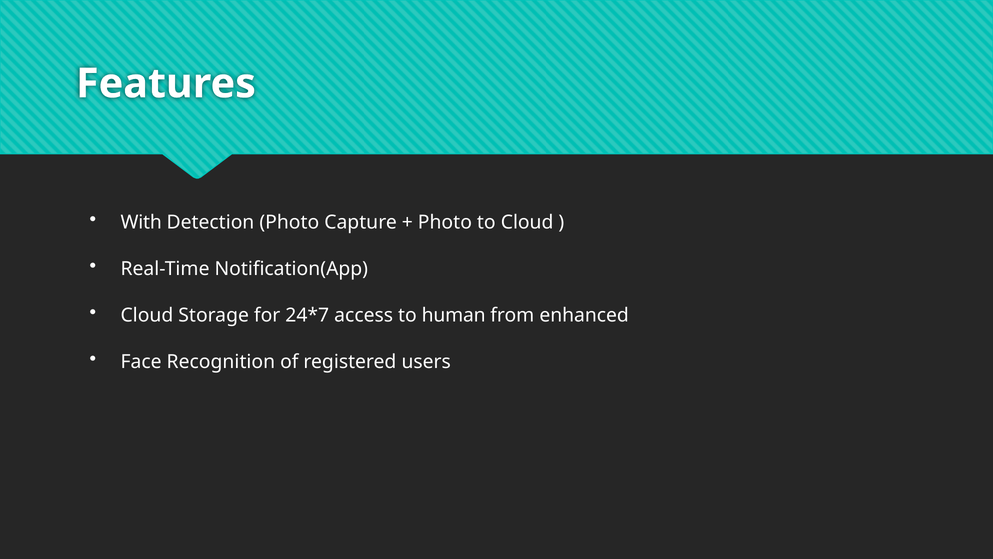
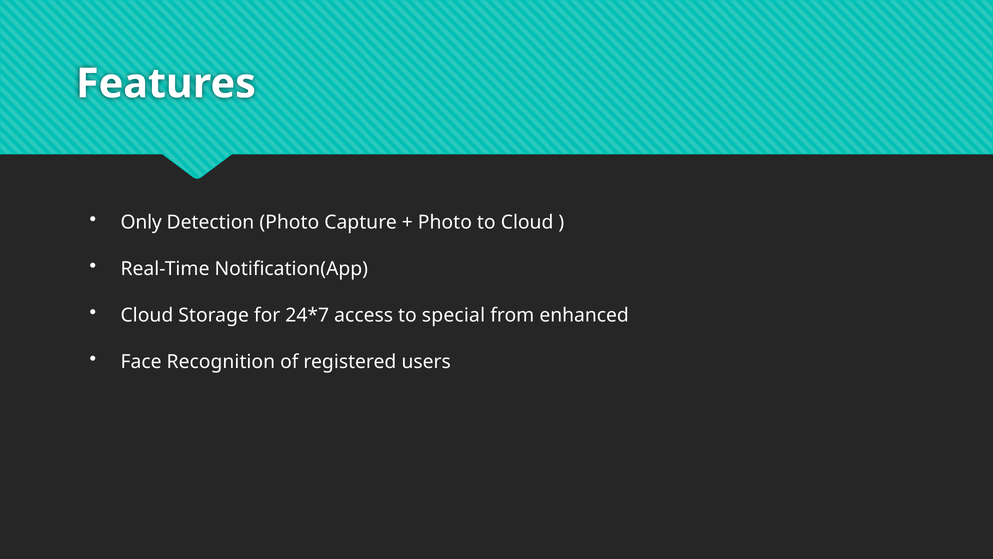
With: With -> Only (141, 222)
human: human -> special (453, 315)
